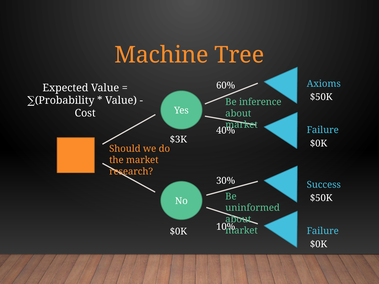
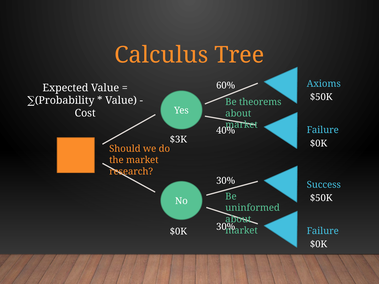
Machine: Machine -> Calculus (161, 55)
inference: inference -> theorems (260, 102)
10%: 10% -> 30% (226, 227)
